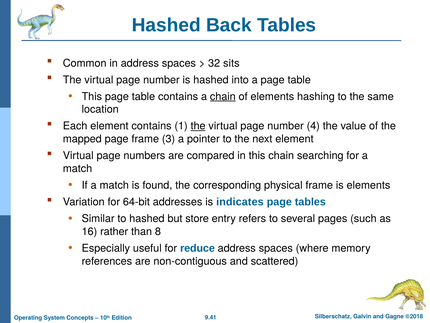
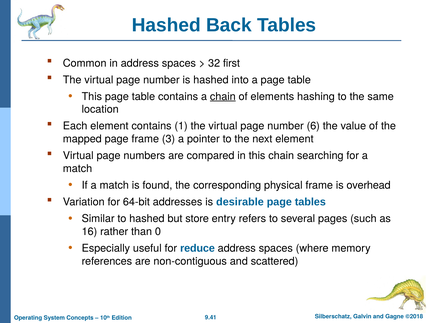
sits: sits -> first (231, 63)
the underline: present -> none (198, 126)
4: 4 -> 6 (313, 126)
is elements: elements -> overhead (369, 185)
indicates: indicates -> desirable (240, 202)
8: 8 -> 0 (158, 231)
